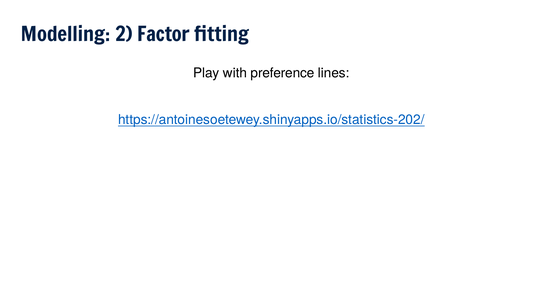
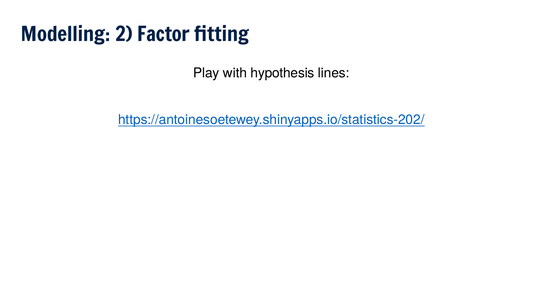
preference: preference -> hypothesis (282, 73)
